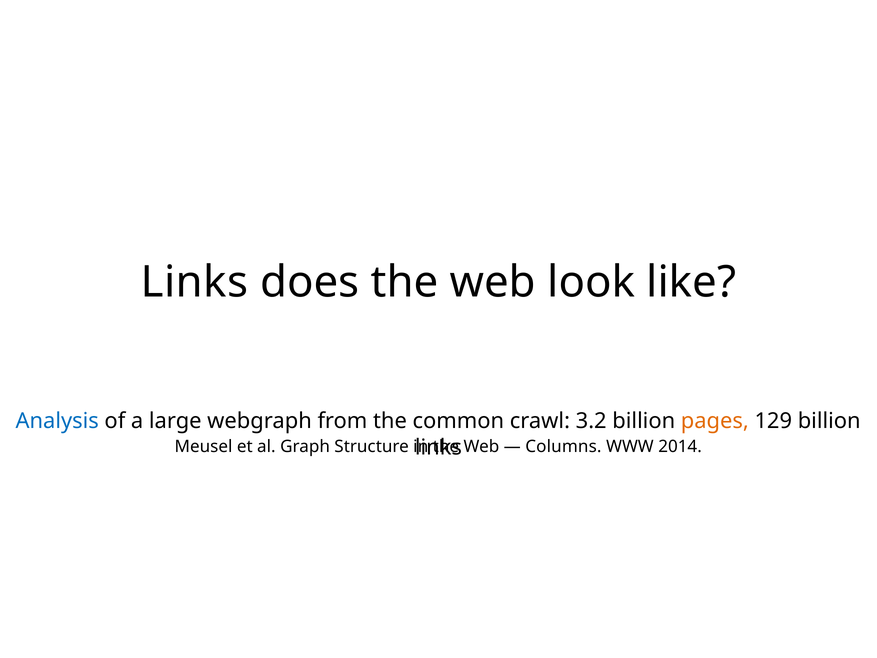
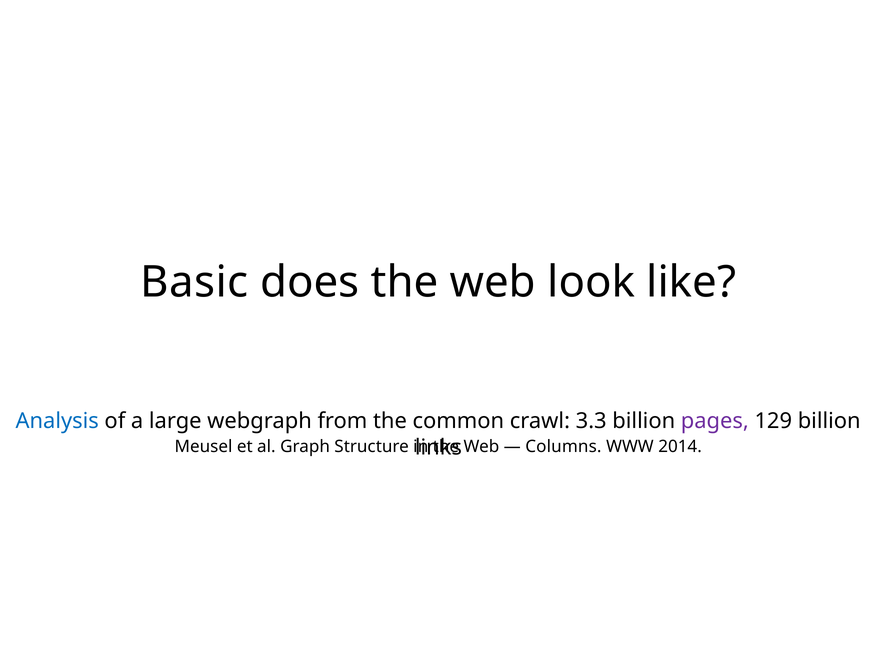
Links: Links -> Basic (194, 282)
3.2: 3.2 -> 3.3 (591, 421)
pages colour: orange -> purple (715, 421)
